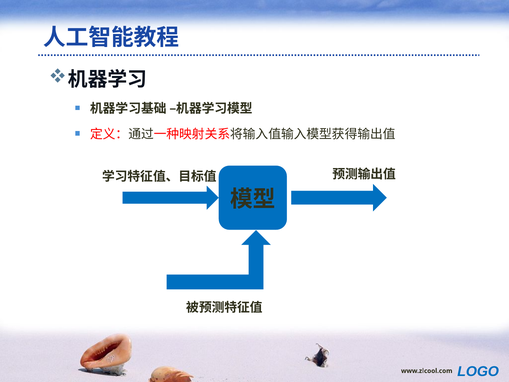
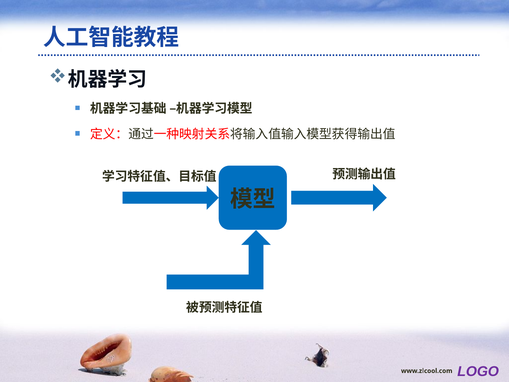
LOGO colour: blue -> purple (478, 371)
